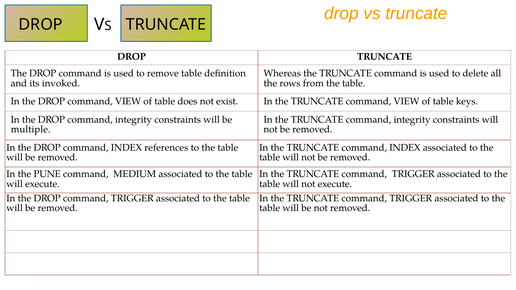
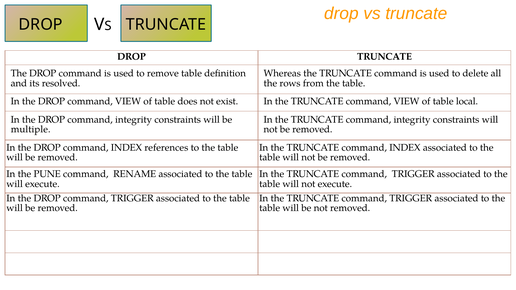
invoked: invoked -> resolved (61, 83)
keys: keys -> local (467, 101)
MEDIUM: MEDIUM -> RENAME (135, 174)
